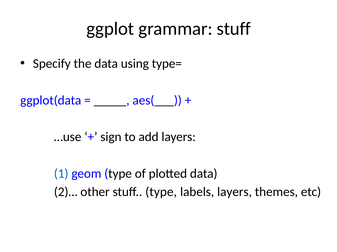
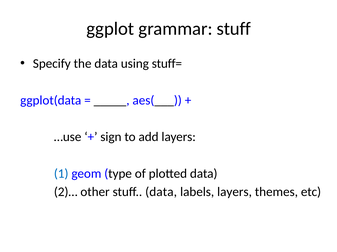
type=: type= -> stuff= (167, 64)
stuff type: type -> data (161, 192)
